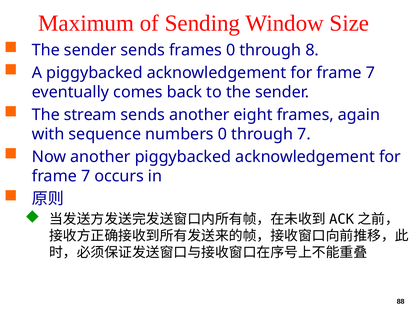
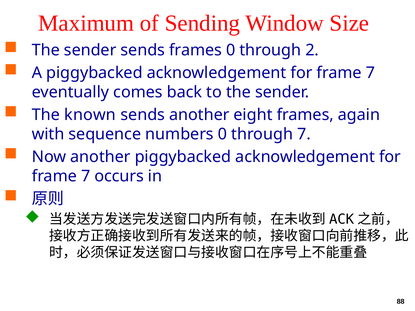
8: 8 -> 2 (312, 50)
stream: stream -> known (90, 115)
